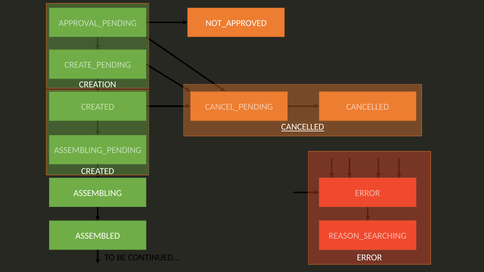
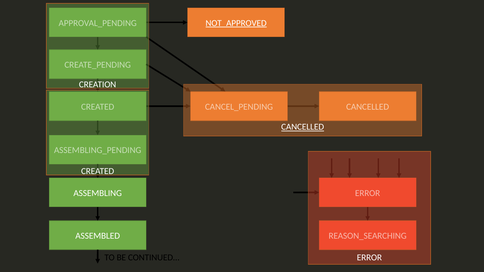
NOT_APPROVED underline: none -> present (236, 23)
